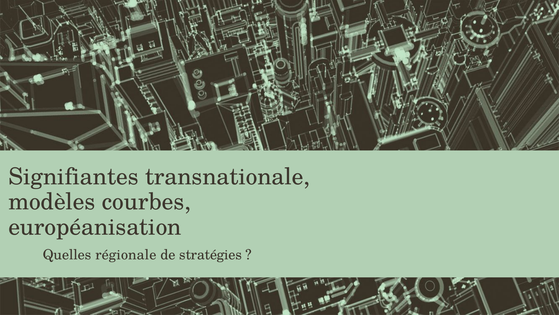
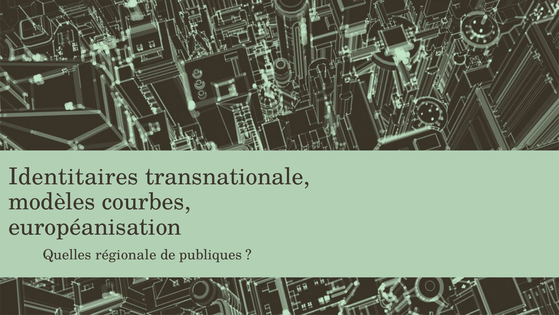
Signifiantes: Signifiantes -> Identitaires (73, 176)
stratégies: stratégies -> publiques (211, 254)
